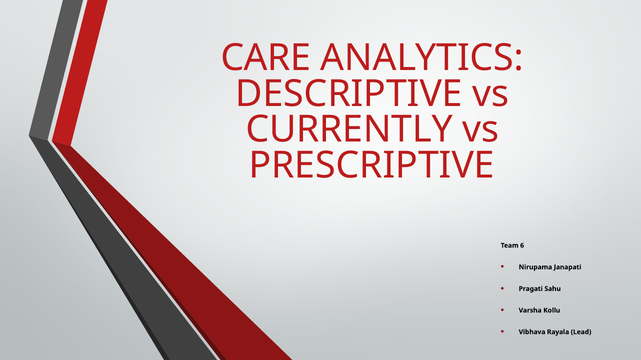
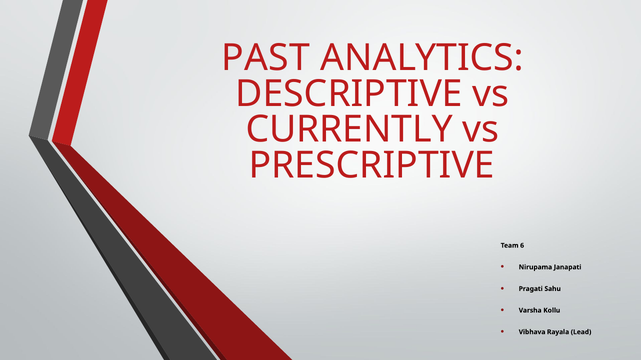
CARE: CARE -> PAST (266, 58)
